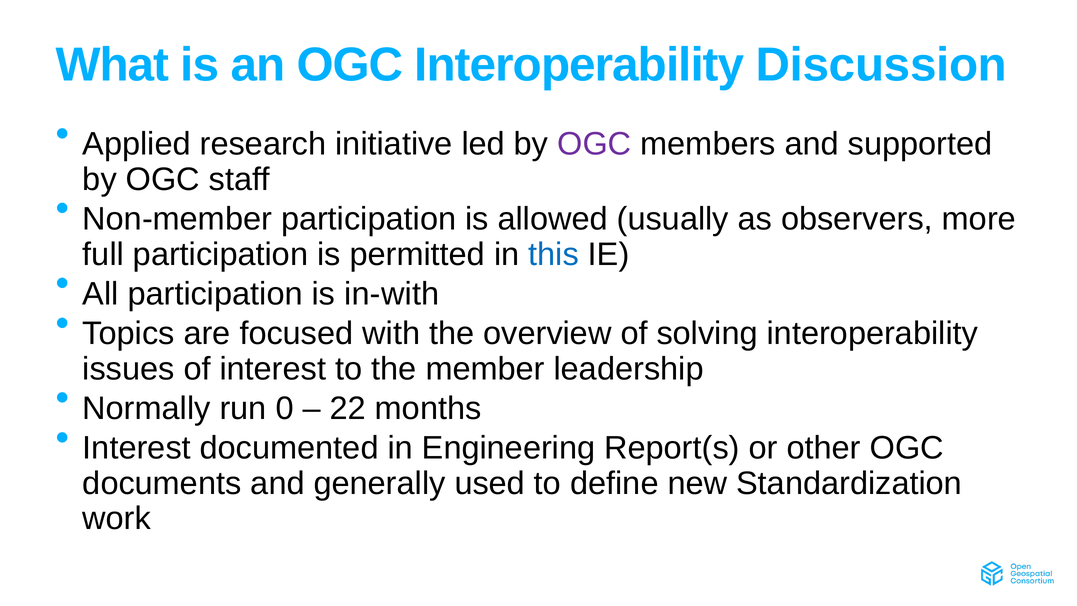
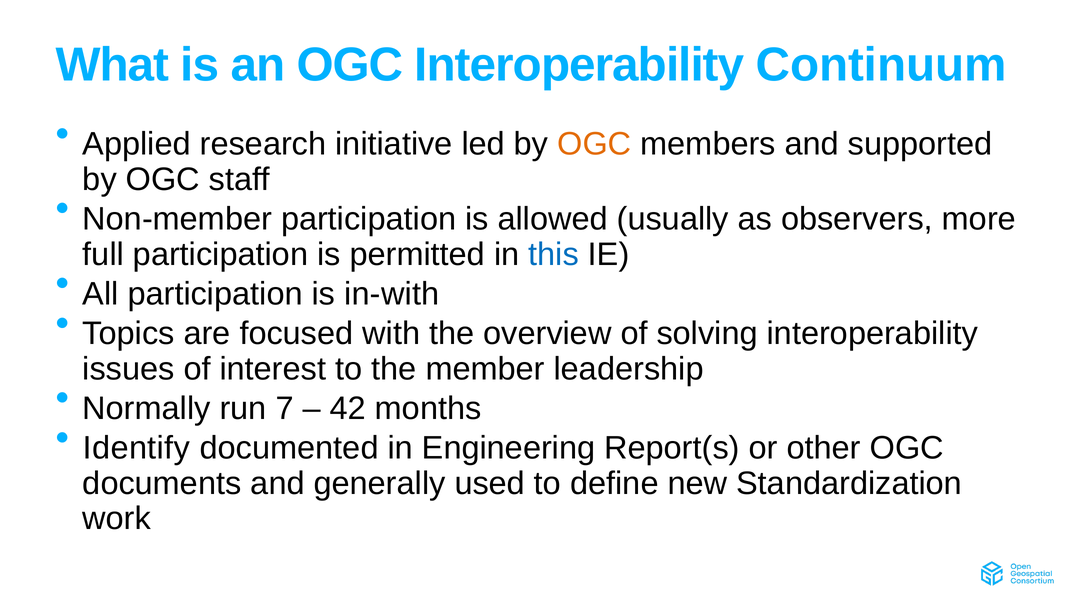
Discussion: Discussion -> Continuum (881, 65)
OGC colour: purple -> orange (594, 144)
0: 0 -> 7 (285, 408)
22: 22 -> 42 (348, 408)
Interest: Interest -> Identify (136, 448)
